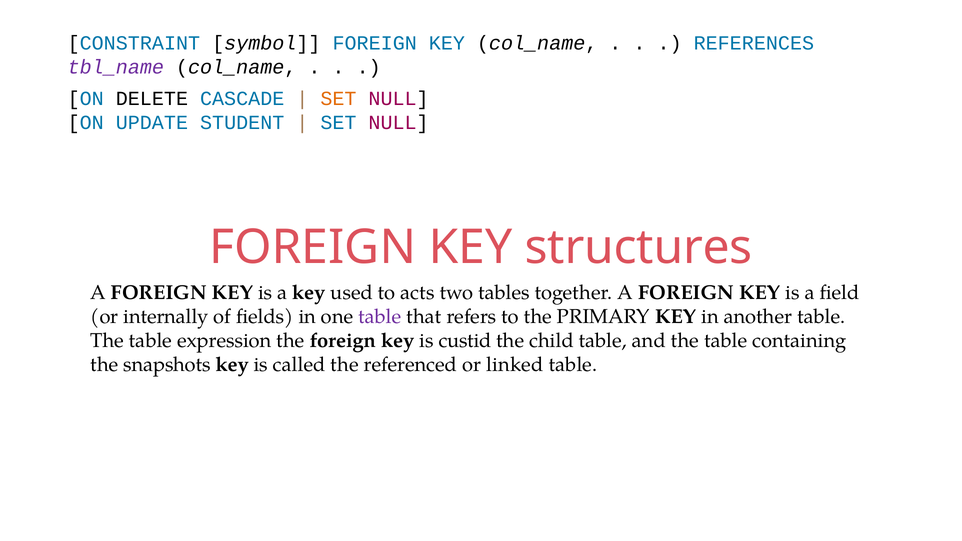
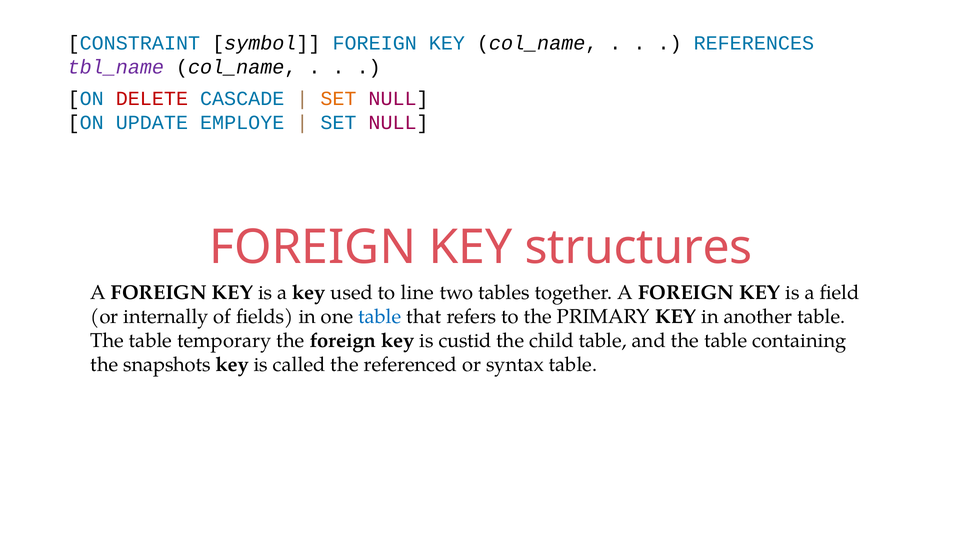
DELETE colour: black -> red (152, 99)
STUDENT: STUDENT -> EMPLOYE (242, 123)
acts: acts -> line (417, 293)
table colour: purple -> blue (380, 317)
expression: expression -> temporary (224, 341)
linked: linked -> syntax (515, 365)
